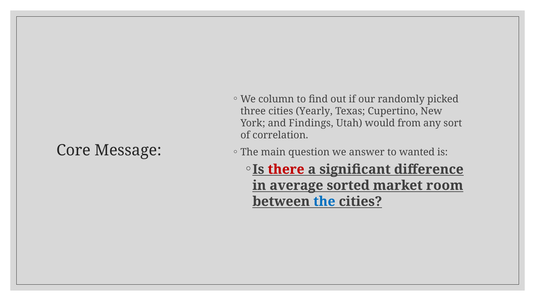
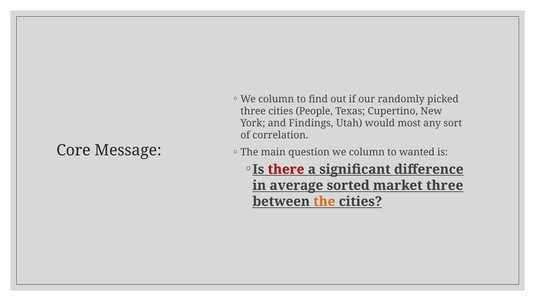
Yearly: Yearly -> People (314, 111)
from: from -> most (409, 123)
question we answer: answer -> column (367, 152)
market room: room -> three (445, 185)
the colour: blue -> orange (324, 201)
